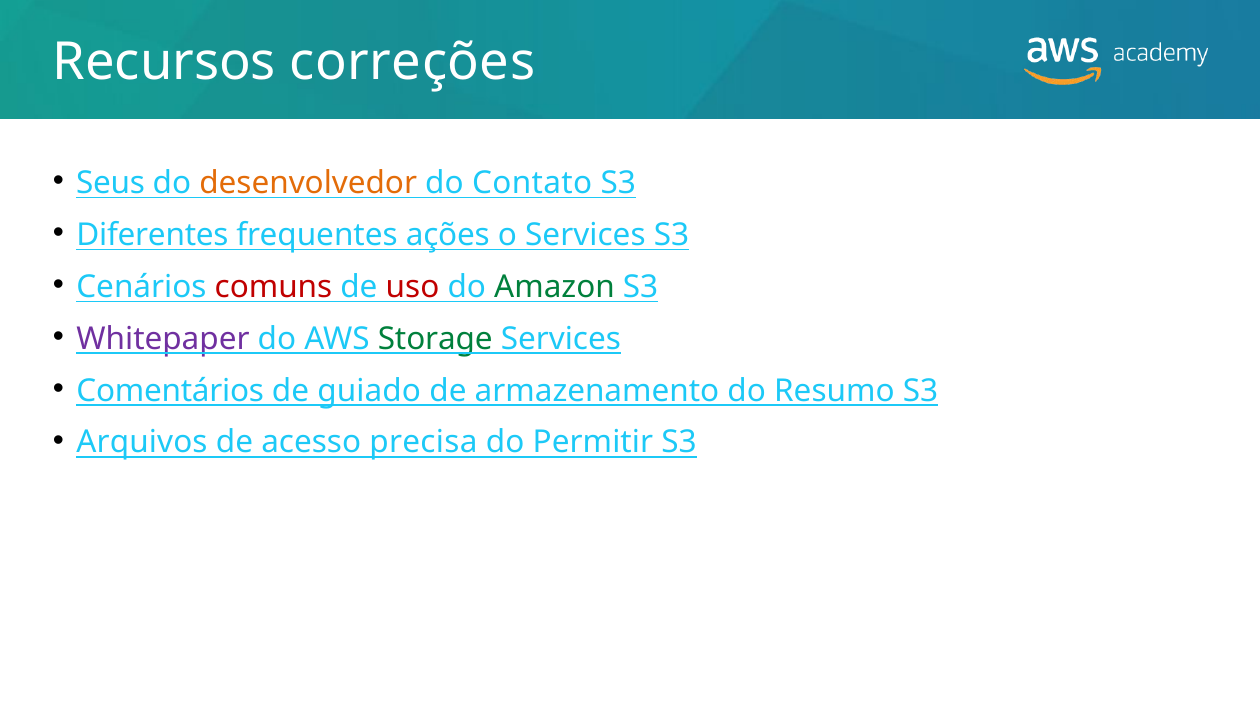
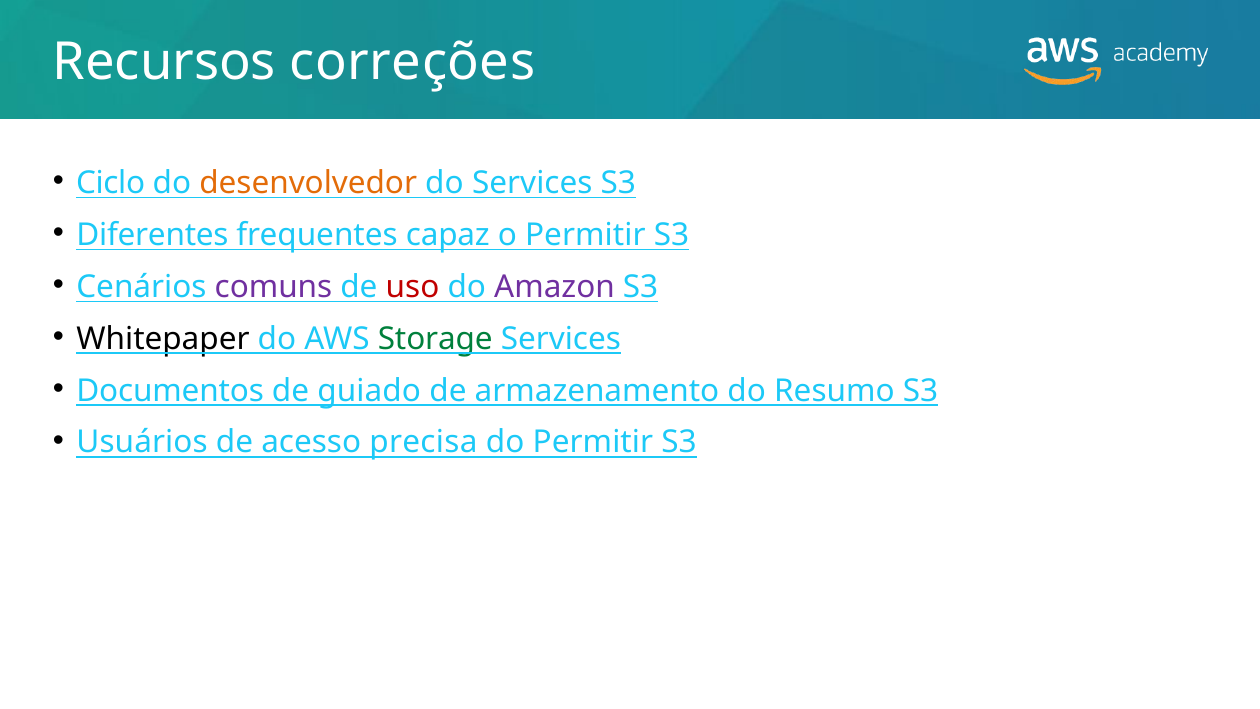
Seus: Seus -> Ciclo (111, 183)
do Contato: Contato -> Services (532, 183)
ações: ações -> capaz (448, 235)
o Services: Services -> Permitir (585, 235)
comuns colour: red -> purple (273, 287)
Amazon colour: green -> purple (555, 287)
Whitepaper colour: purple -> black (163, 339)
Comentários: Comentários -> Documentos (170, 391)
Arquivos: Arquivos -> Usuários (142, 442)
